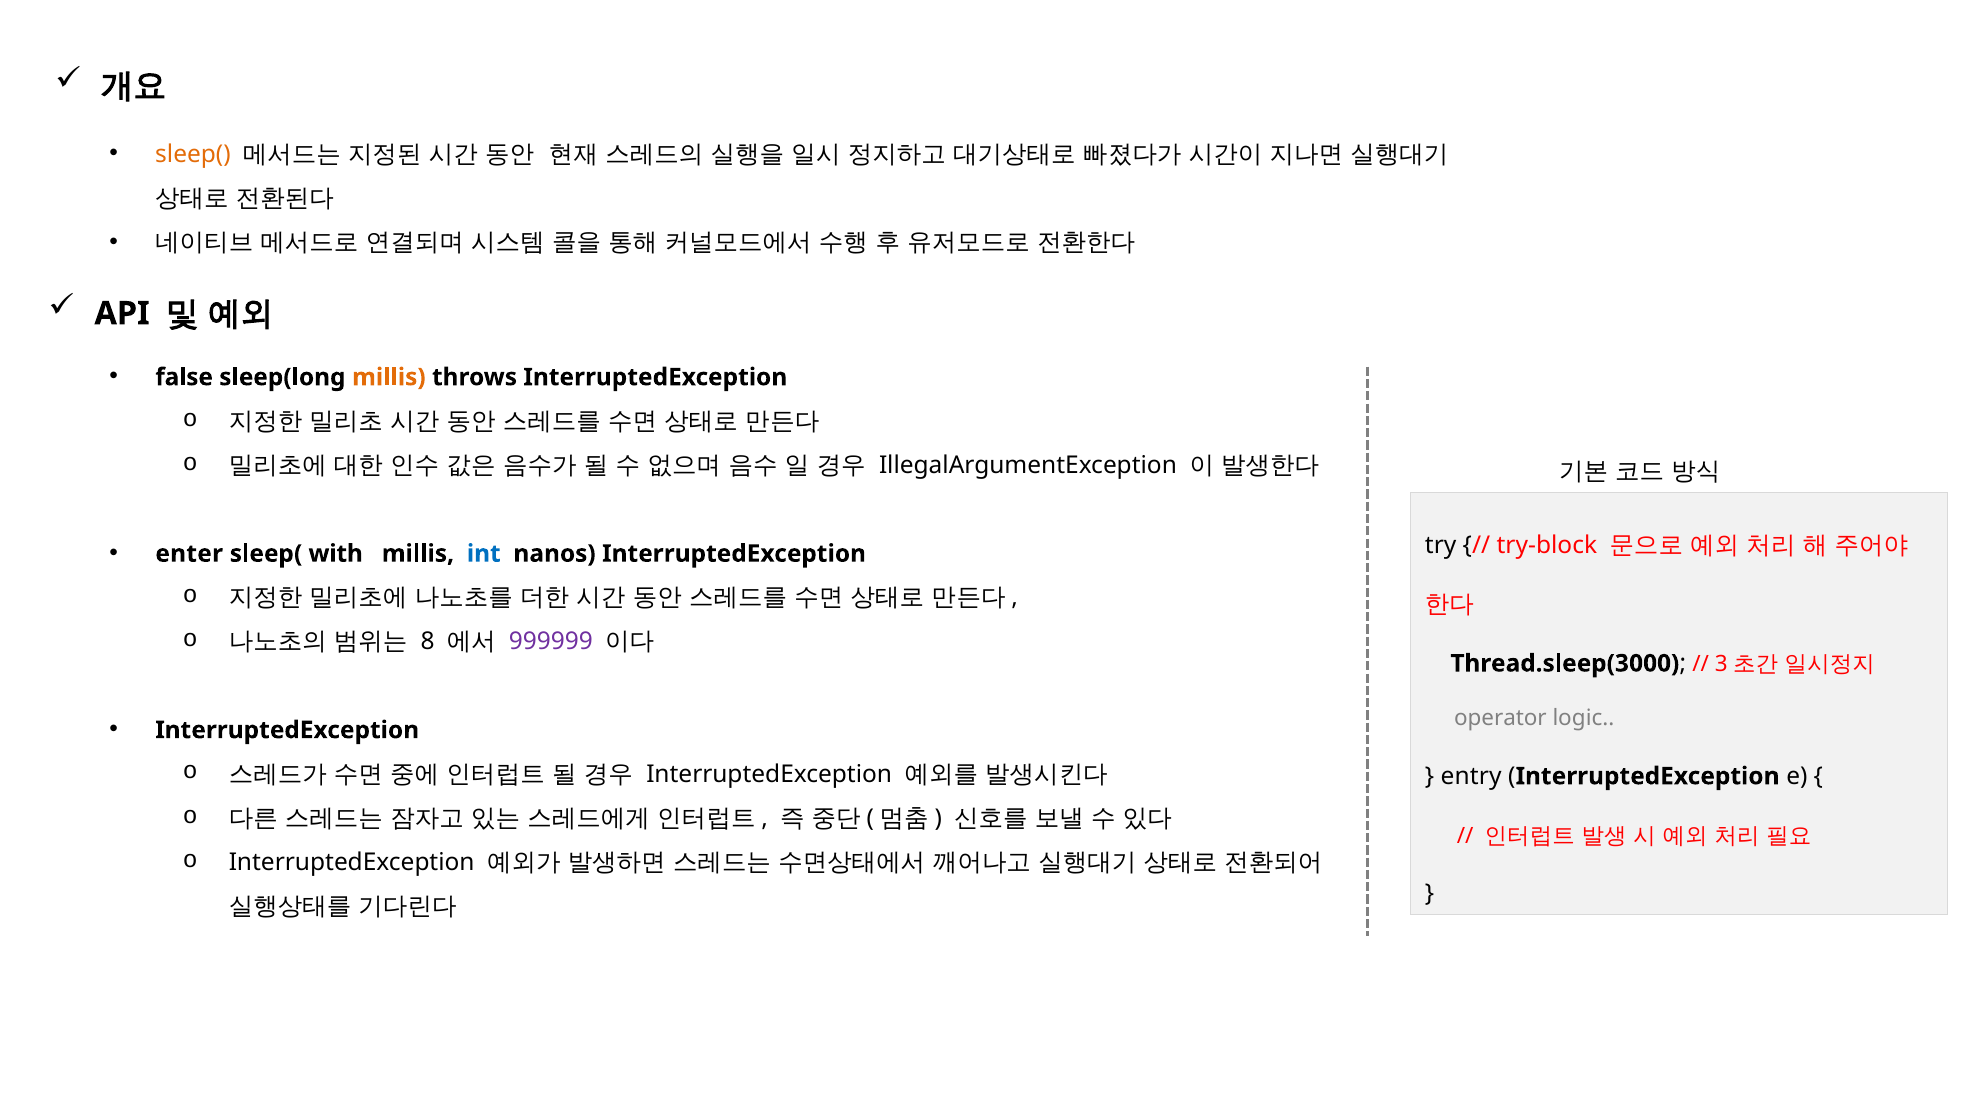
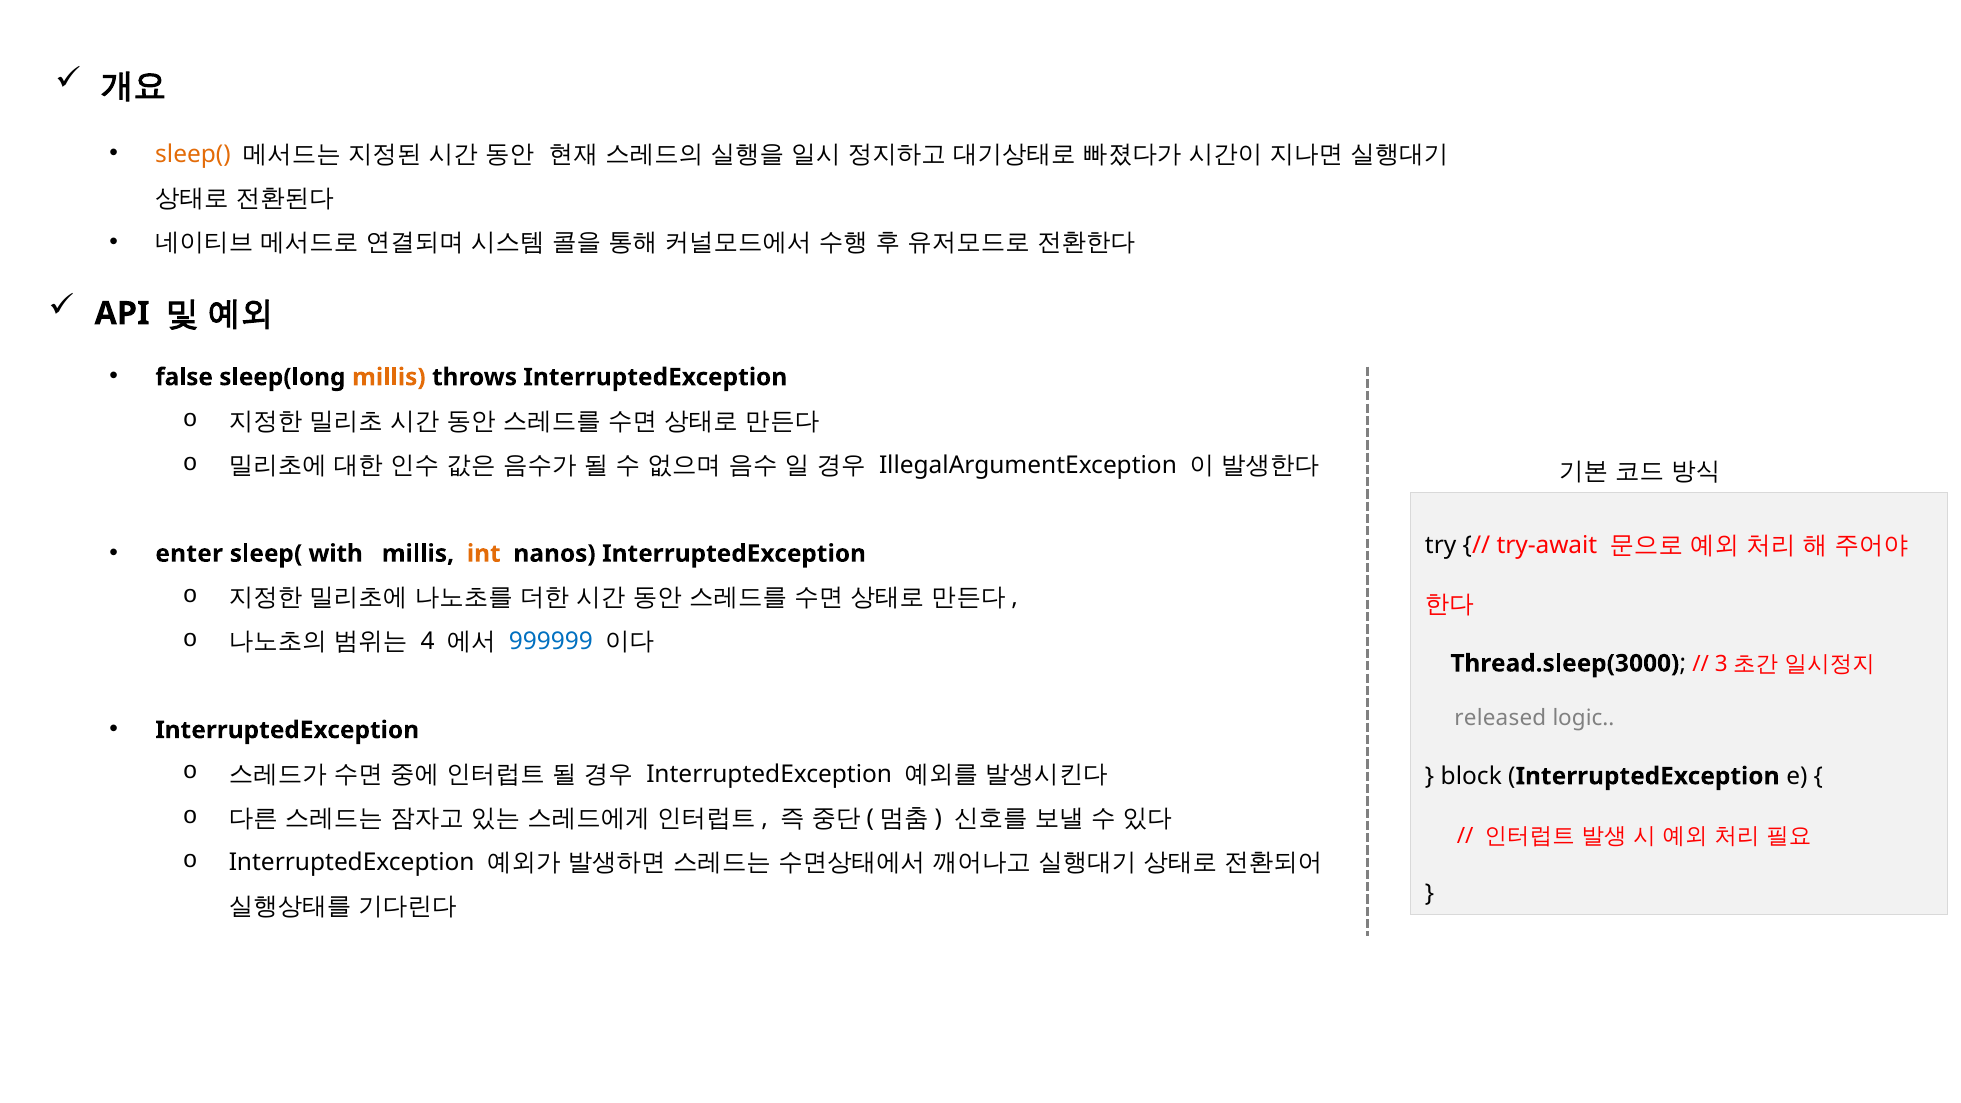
try-block: try-block -> try-await (1547, 546)
int colour: blue -> orange (484, 554)
8: 8 -> 4 (428, 642)
999999 colour: purple -> blue (551, 642)
operator: operator -> released (1500, 719)
entry: entry -> block (1471, 776)
